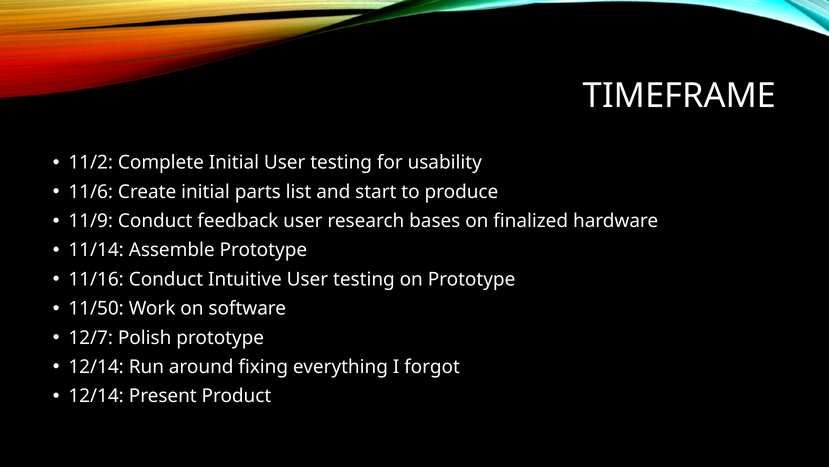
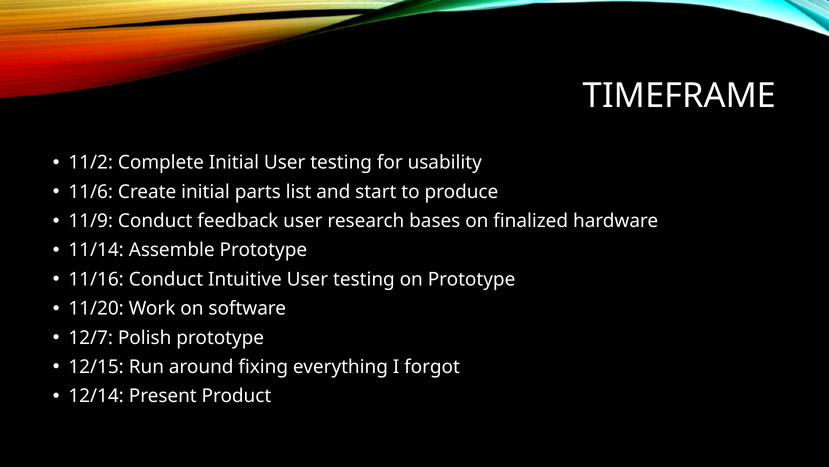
11/50: 11/50 -> 11/20 (96, 308)
12/14: 12/14 -> 12/15 (96, 366)
